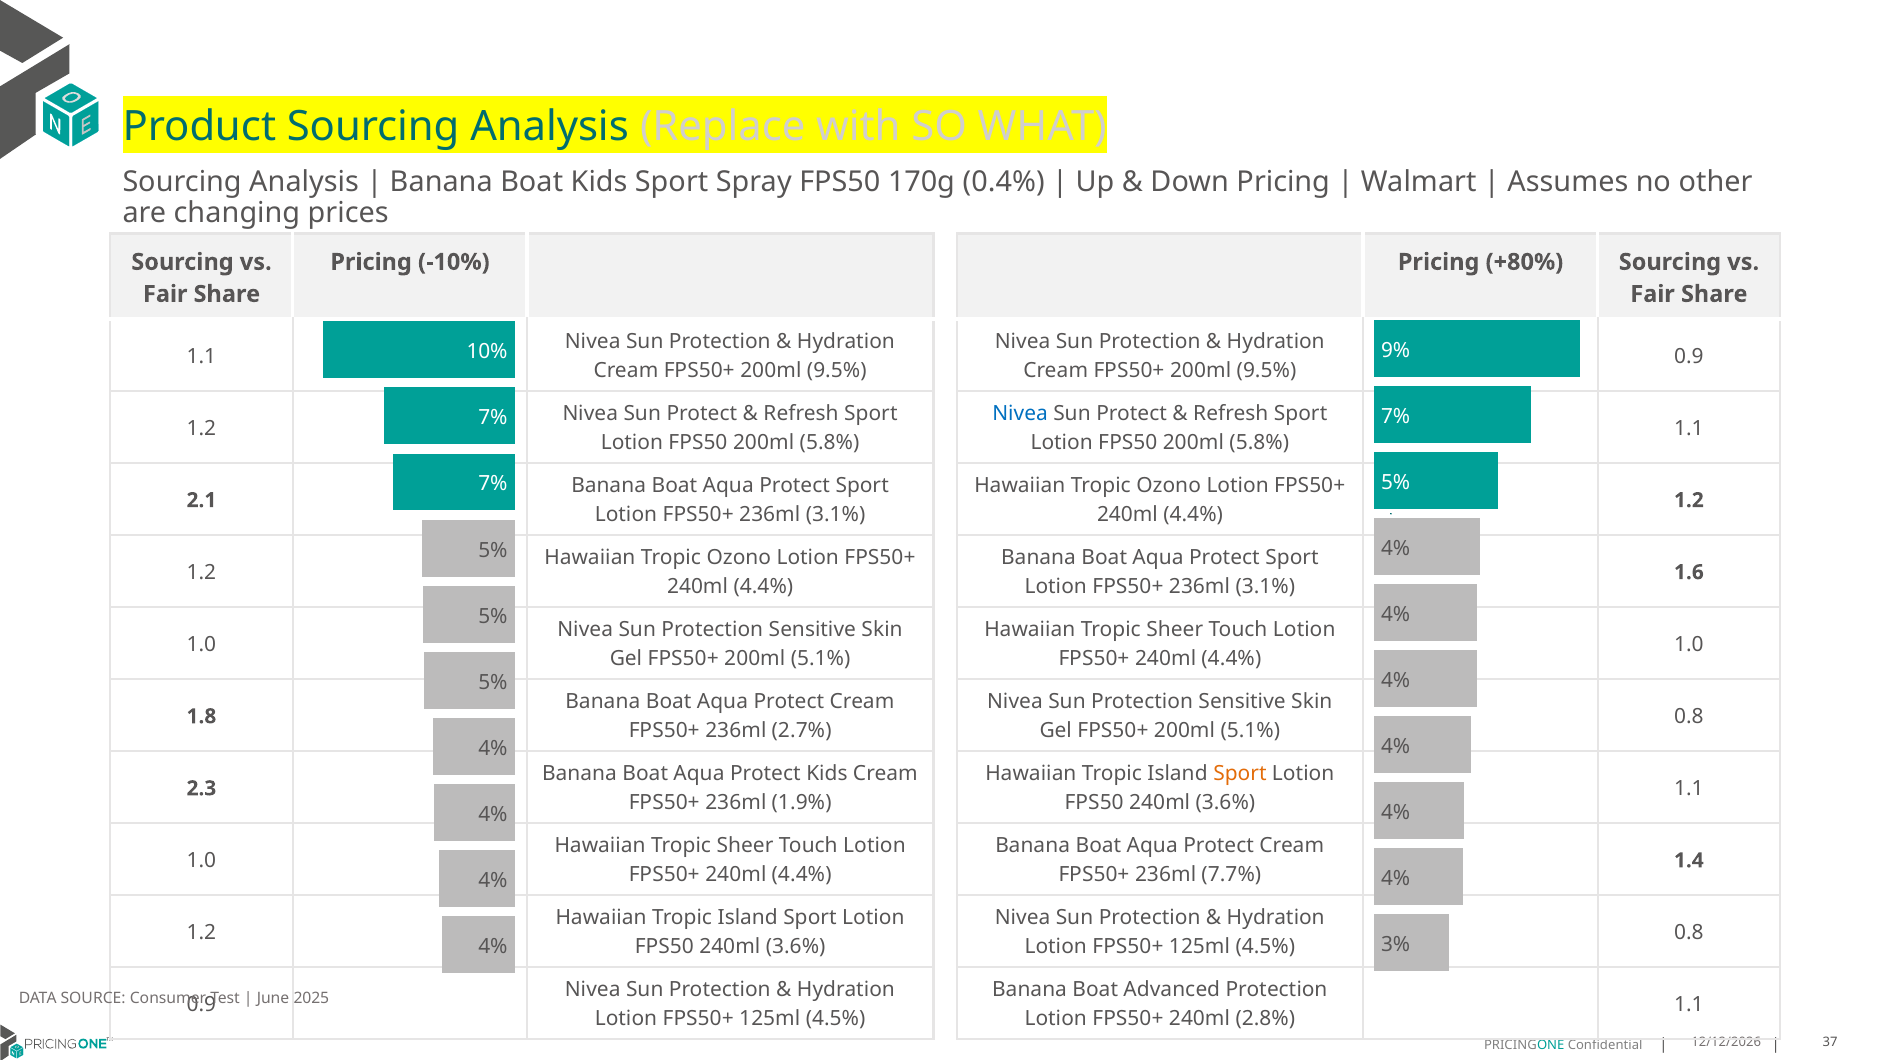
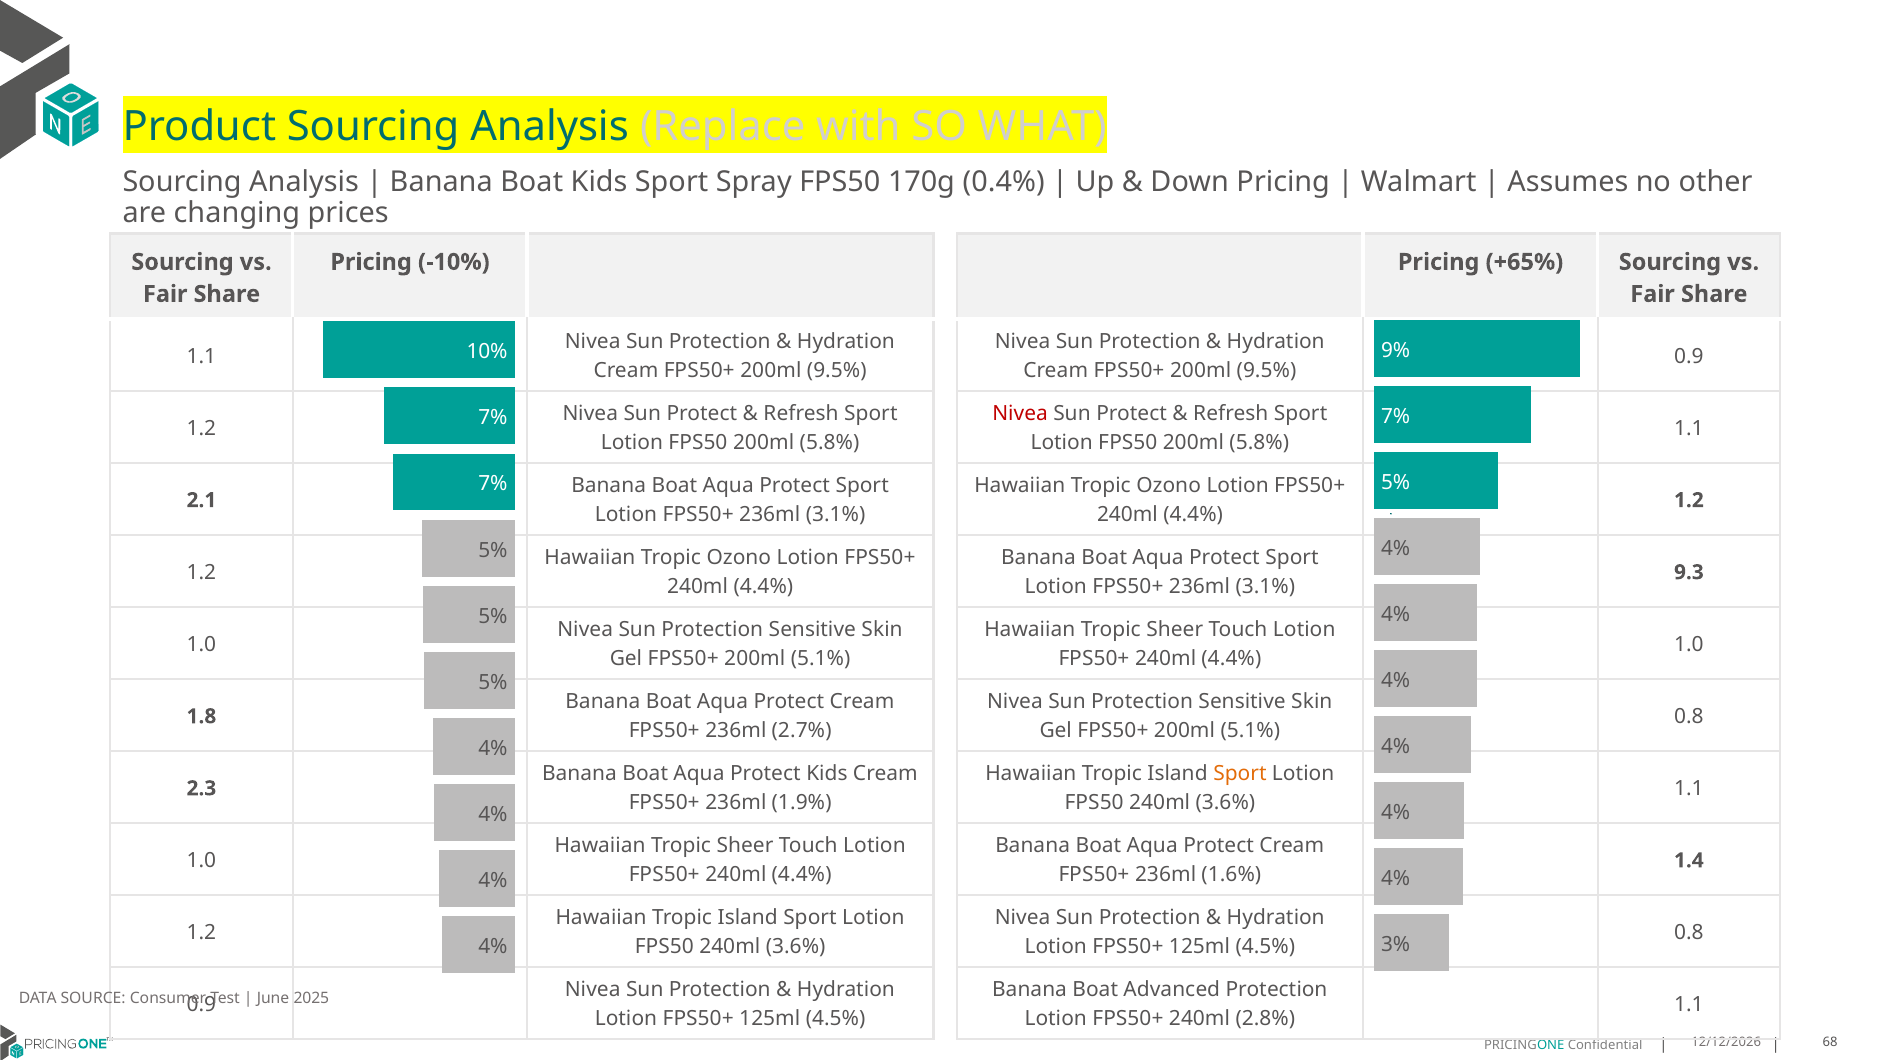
+80%: +80% -> +65% (1524, 262)
Nivea colour: blue -> red (1020, 414)
1.6: 1.6 -> 9.3 (1689, 572)
7.7%: 7.7% -> 1.6% (1231, 875)
37: 37 -> 68 (1830, 1042)
